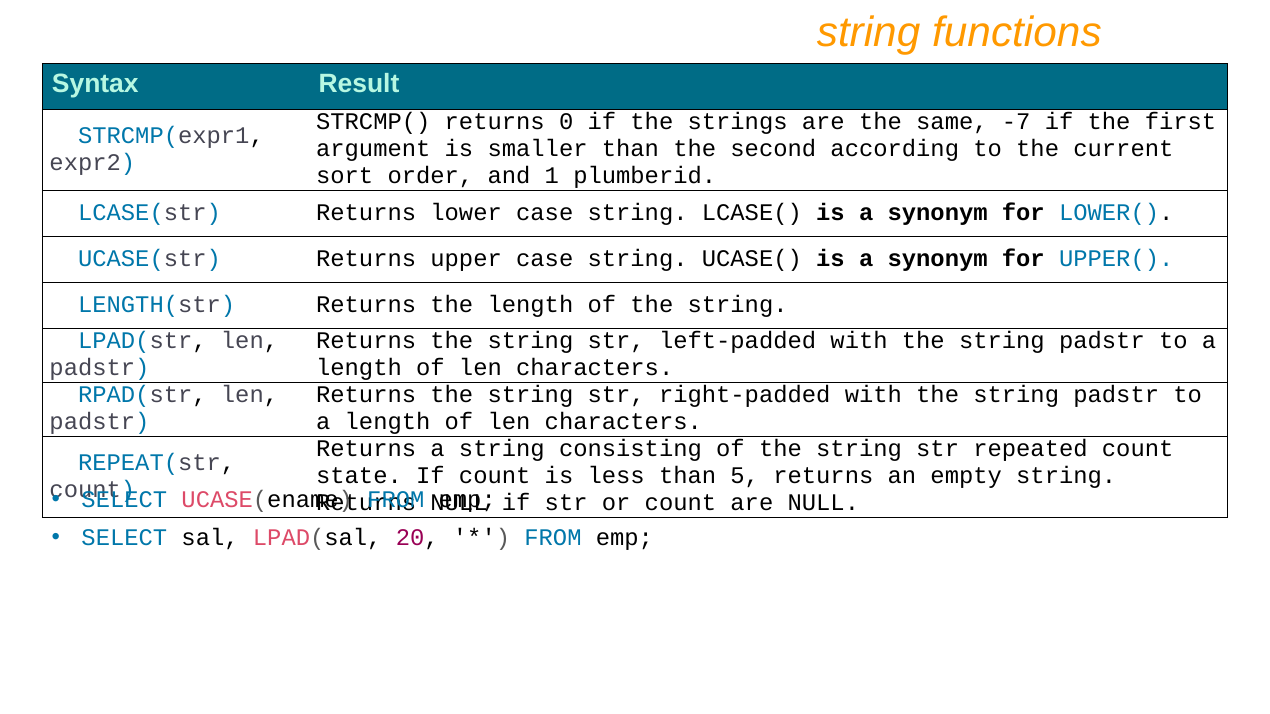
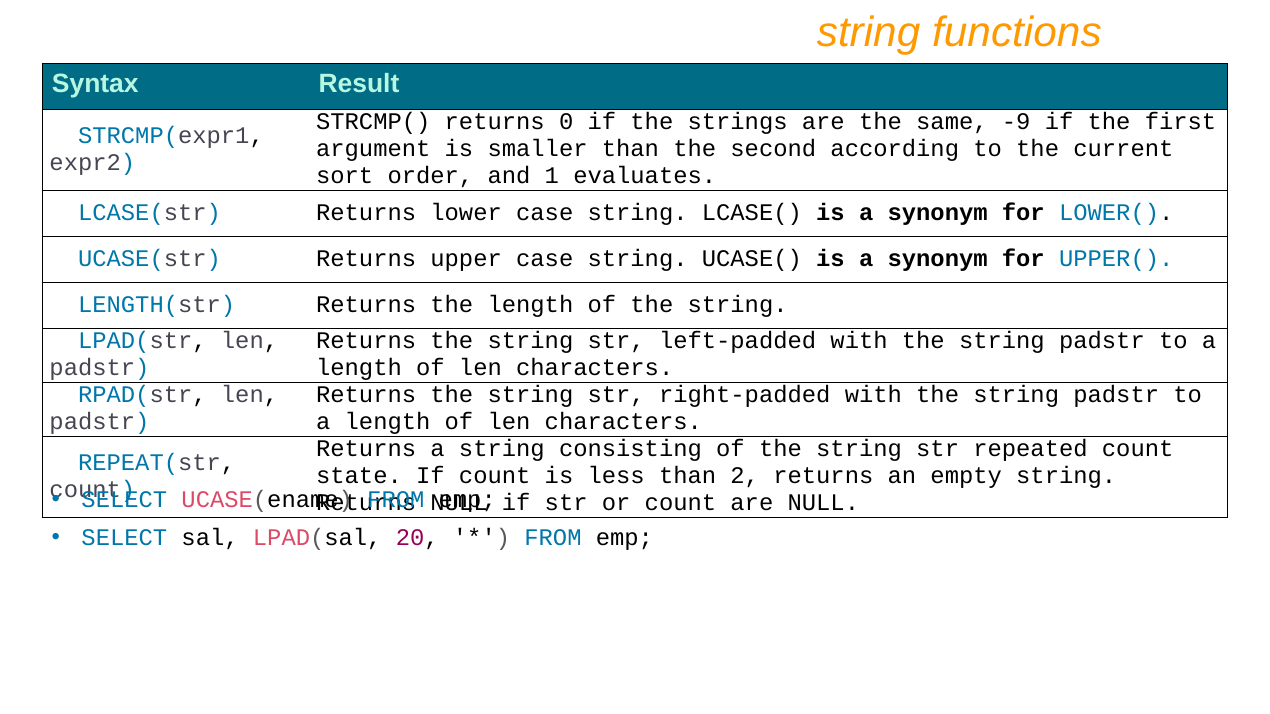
-7: -7 -> -9 (1016, 122)
plumberid: plumberid -> evaluates (645, 176)
5: 5 -> 2 (745, 476)
